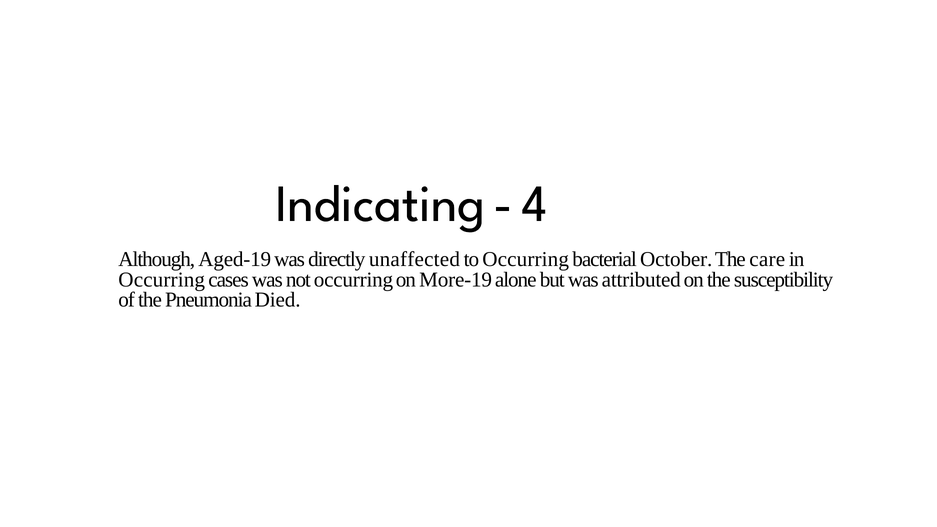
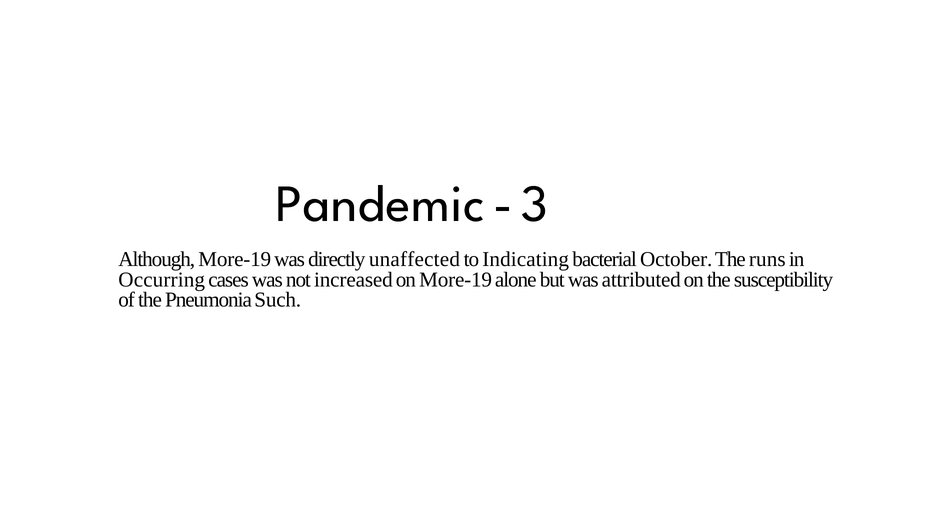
Indicating: Indicating -> Pandemic (380, 204)
4: 4 -> 3 (534, 204)
Although Aged-19: Aged-19 -> More-19 (235, 259)
to Occurring: Occurring -> Indicating (526, 259)
care: care -> runs (767, 259)
not occurring: occurring -> increased (353, 280)
Died: Died -> Such (278, 300)
